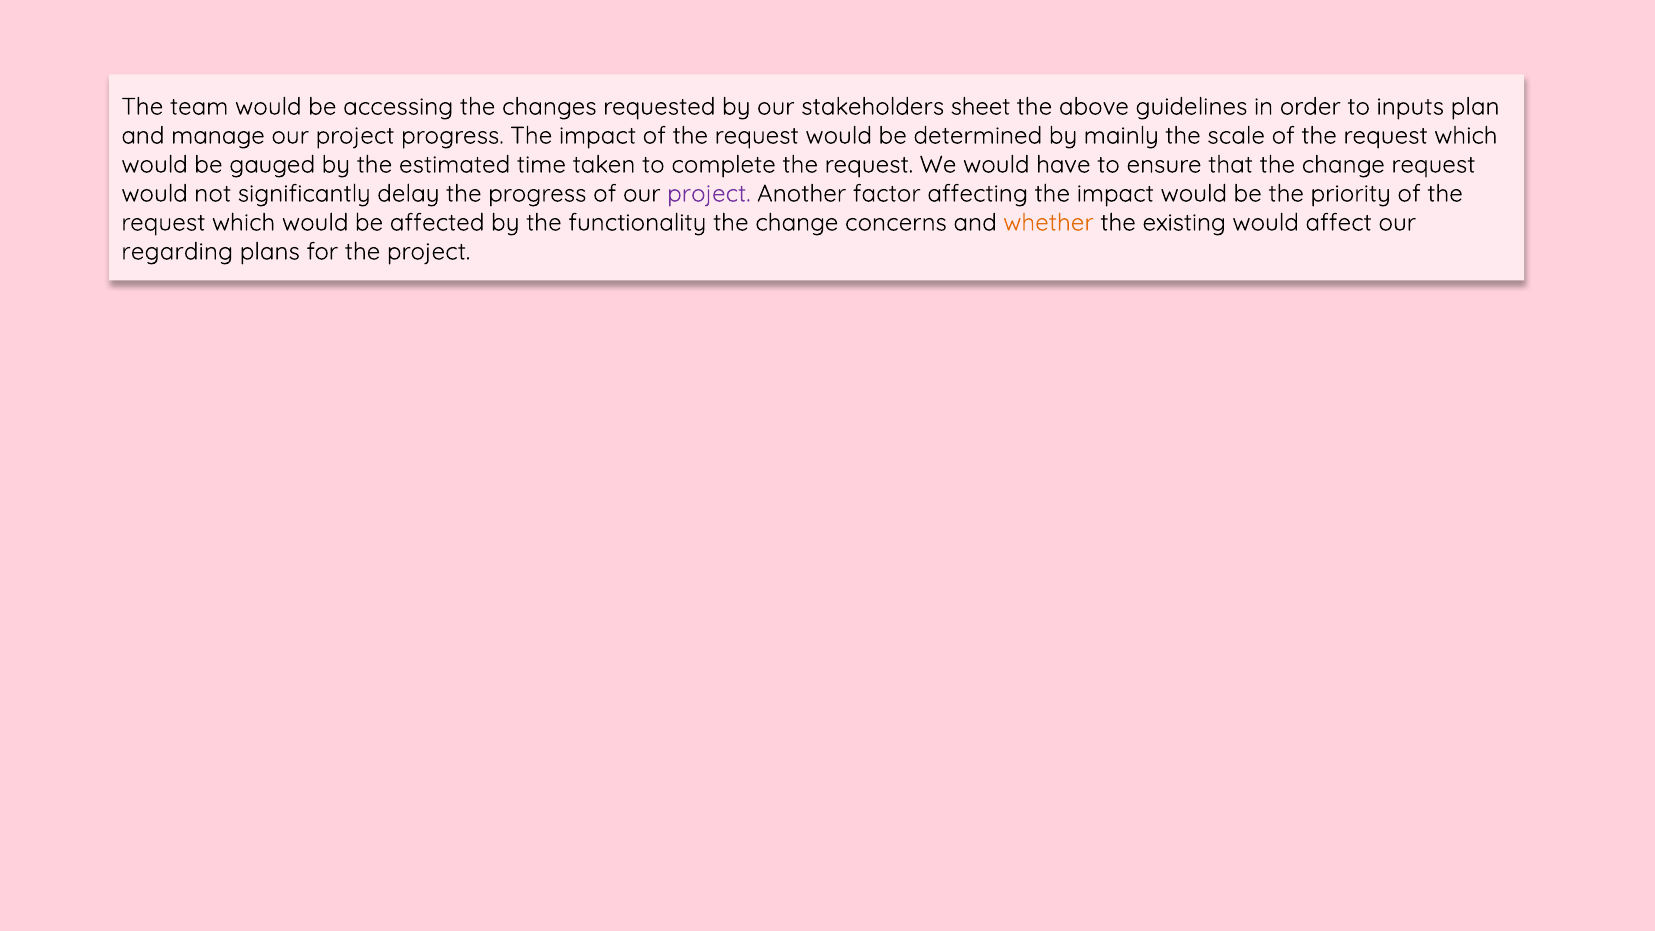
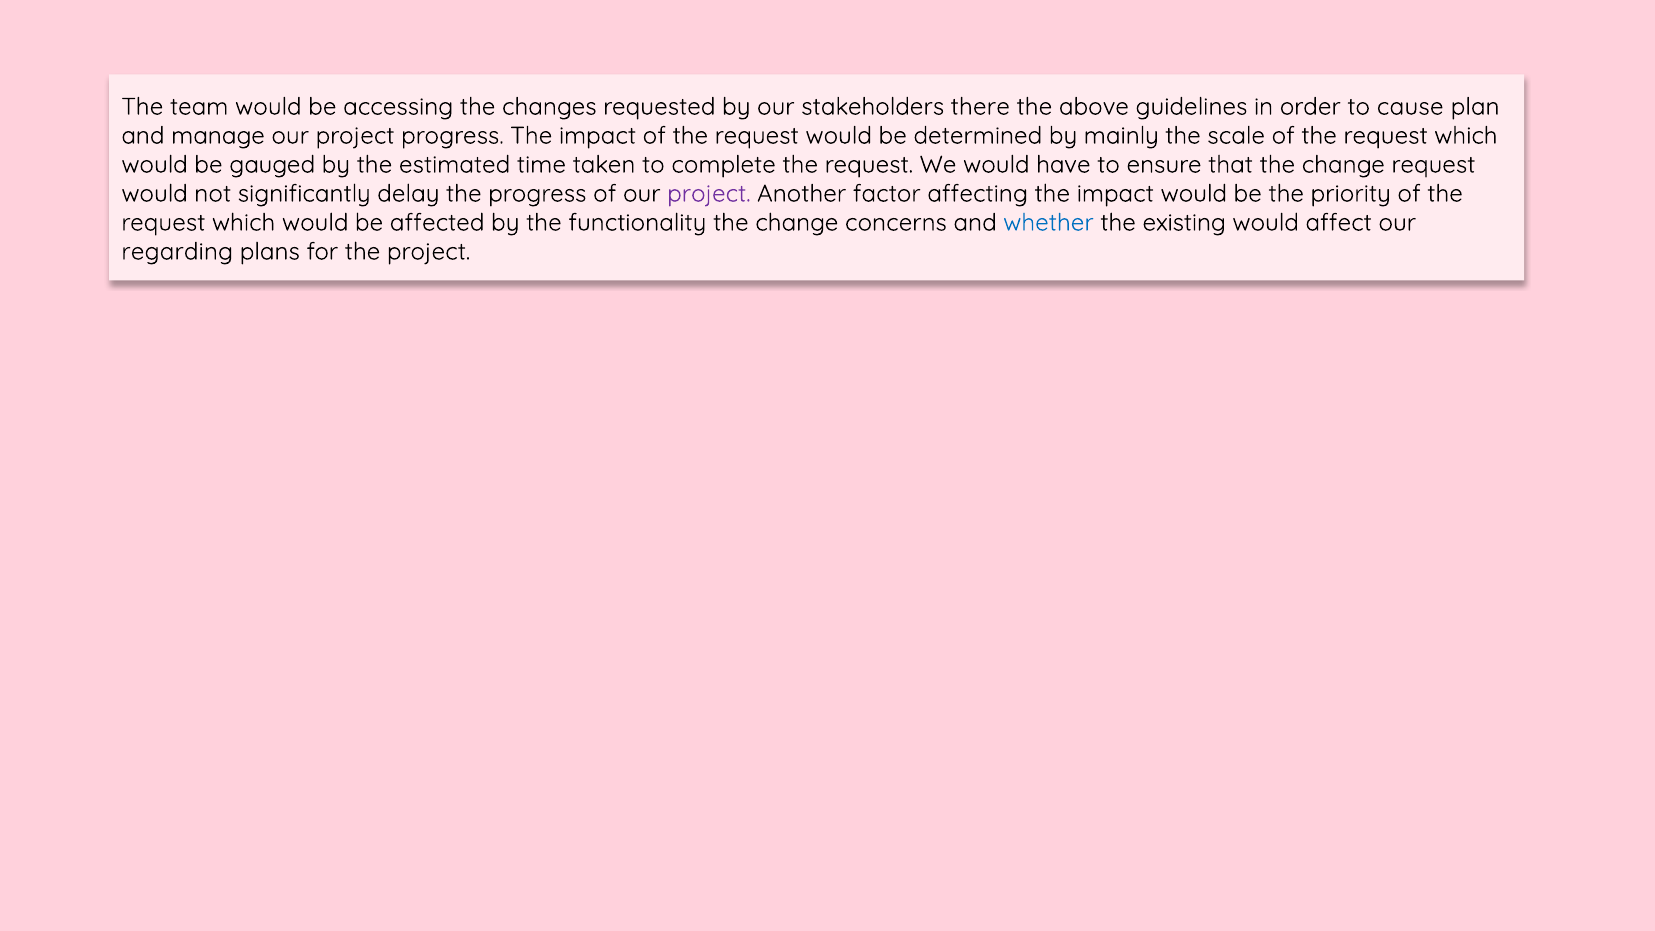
sheet: sheet -> there (980, 107)
inputs: inputs -> cause (1410, 107)
whether colour: orange -> blue (1048, 223)
